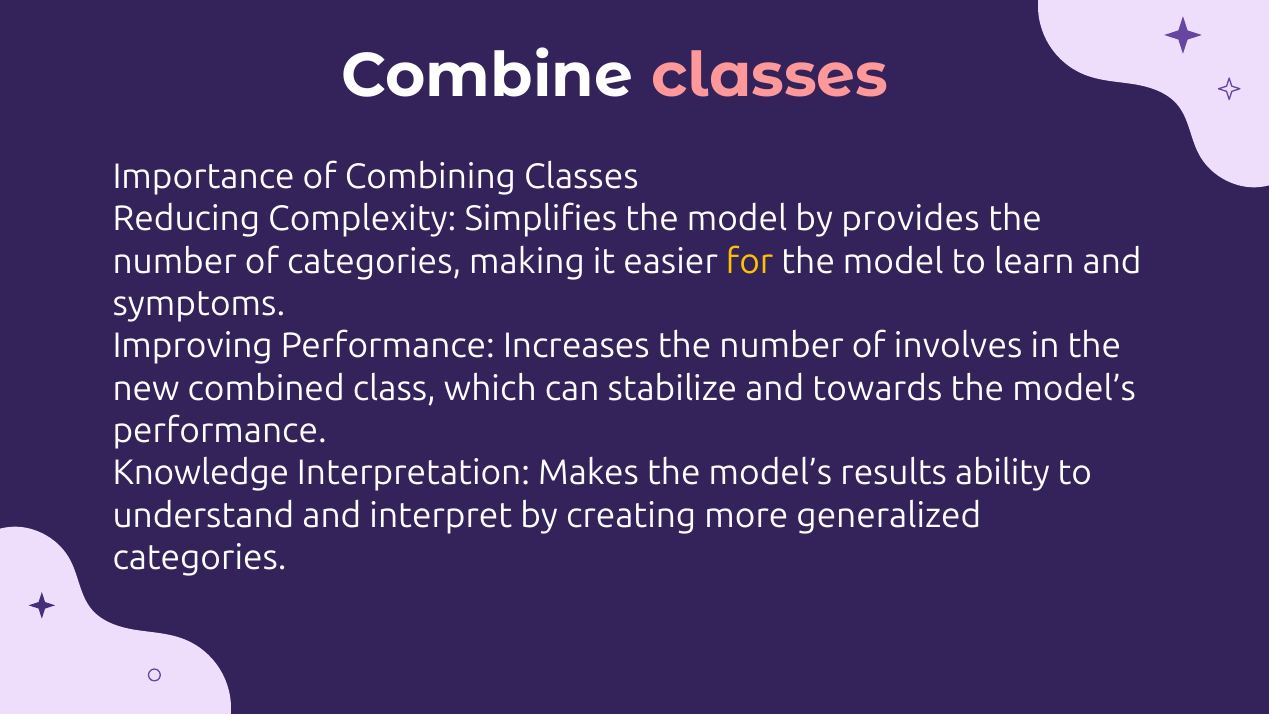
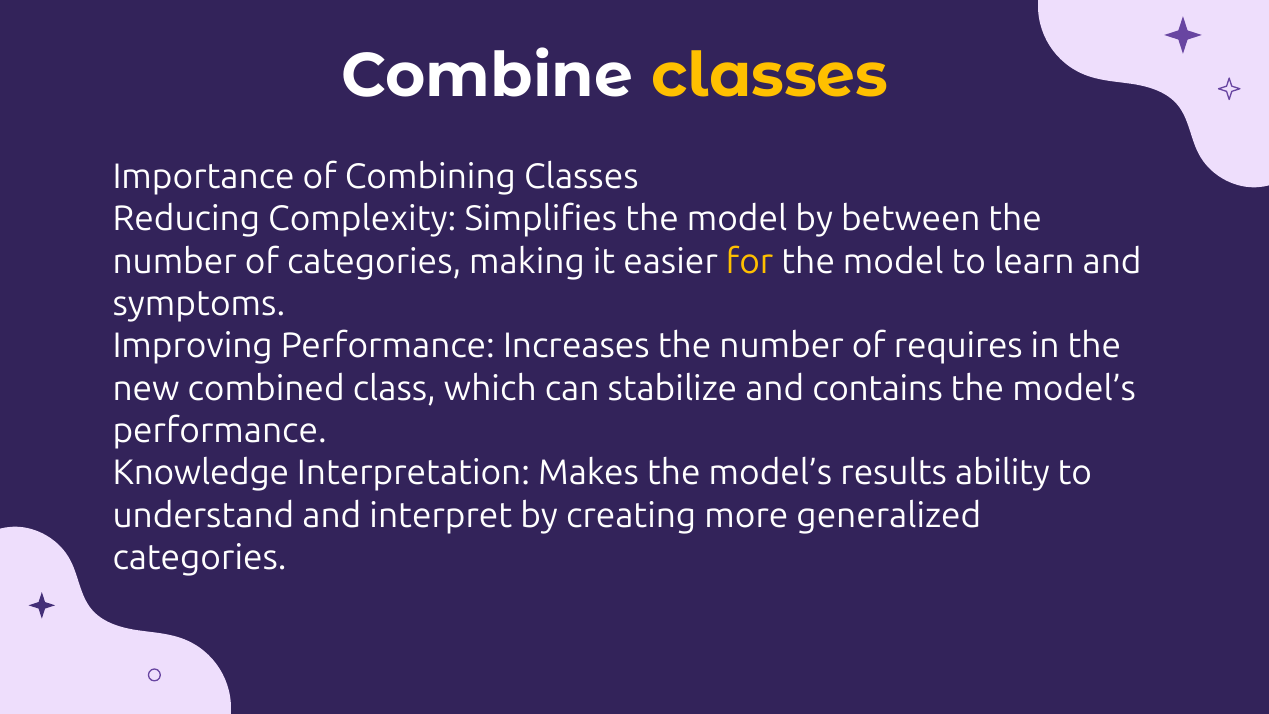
classes colour: pink -> yellow (770, 76)
provides: provides -> between (911, 219)
involves: involves -> requires (958, 346)
towards: towards -> contains (878, 388)
